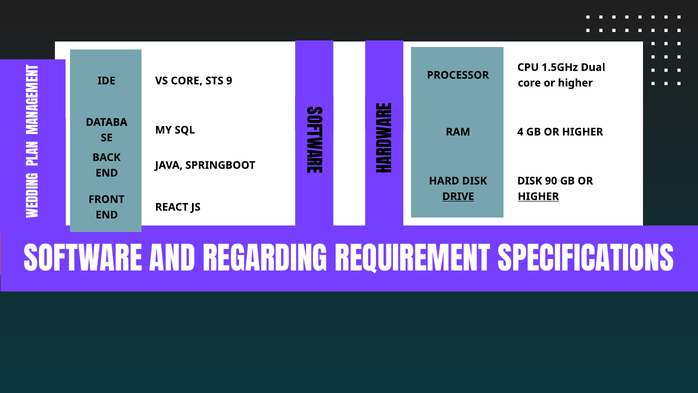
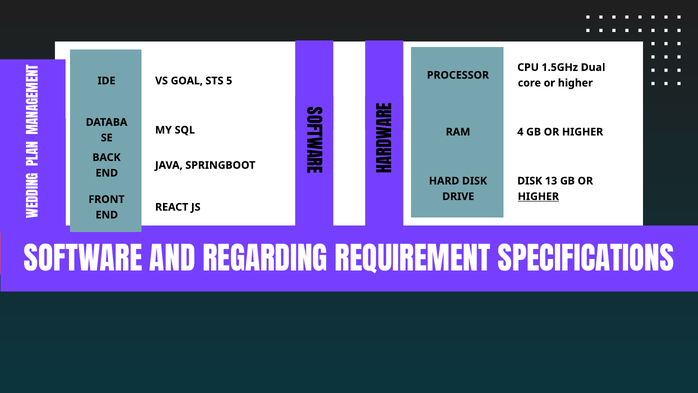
VS CORE: CORE -> GOAL (187, 81)
9: 9 -> 5 (229, 81)
90: 90 -> 13 (551, 181)
DRIVE underline: present -> none (458, 196)
